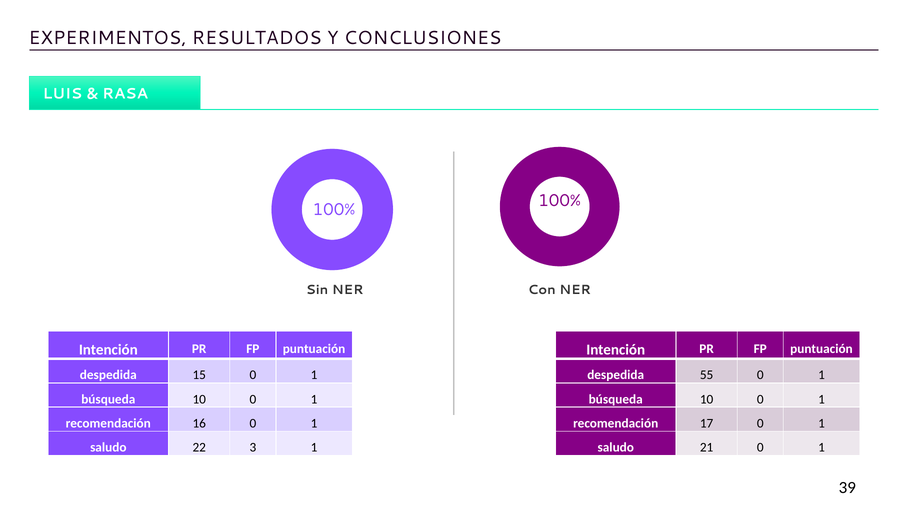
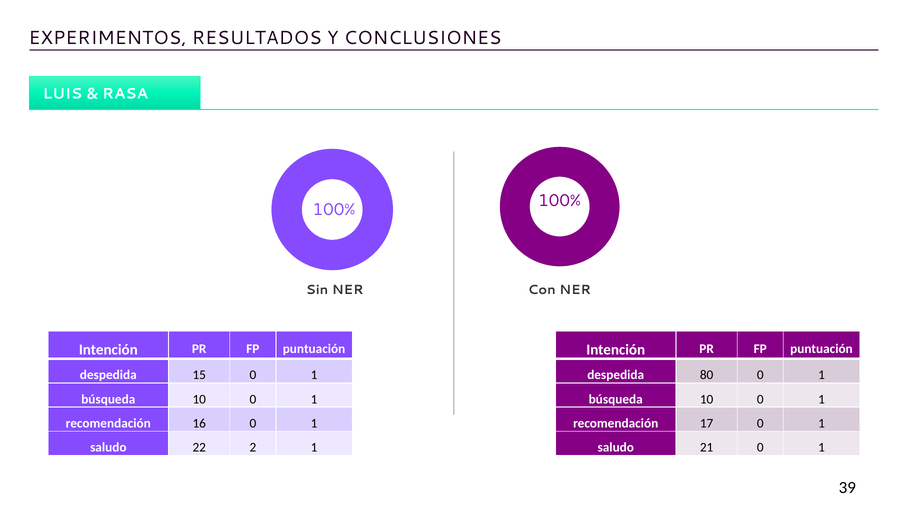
55: 55 -> 80 (707, 376)
3: 3 -> 2 (253, 448)
